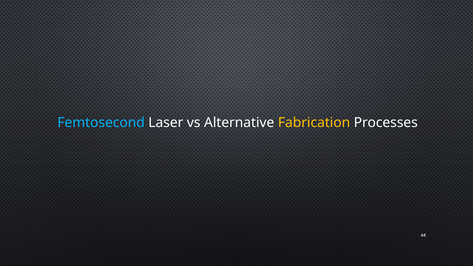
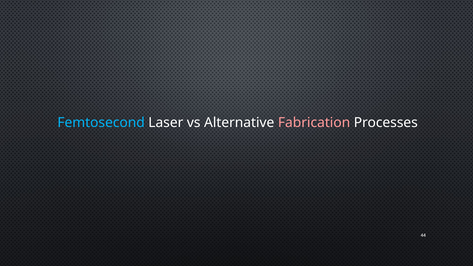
Fabrication colour: yellow -> pink (314, 123)
